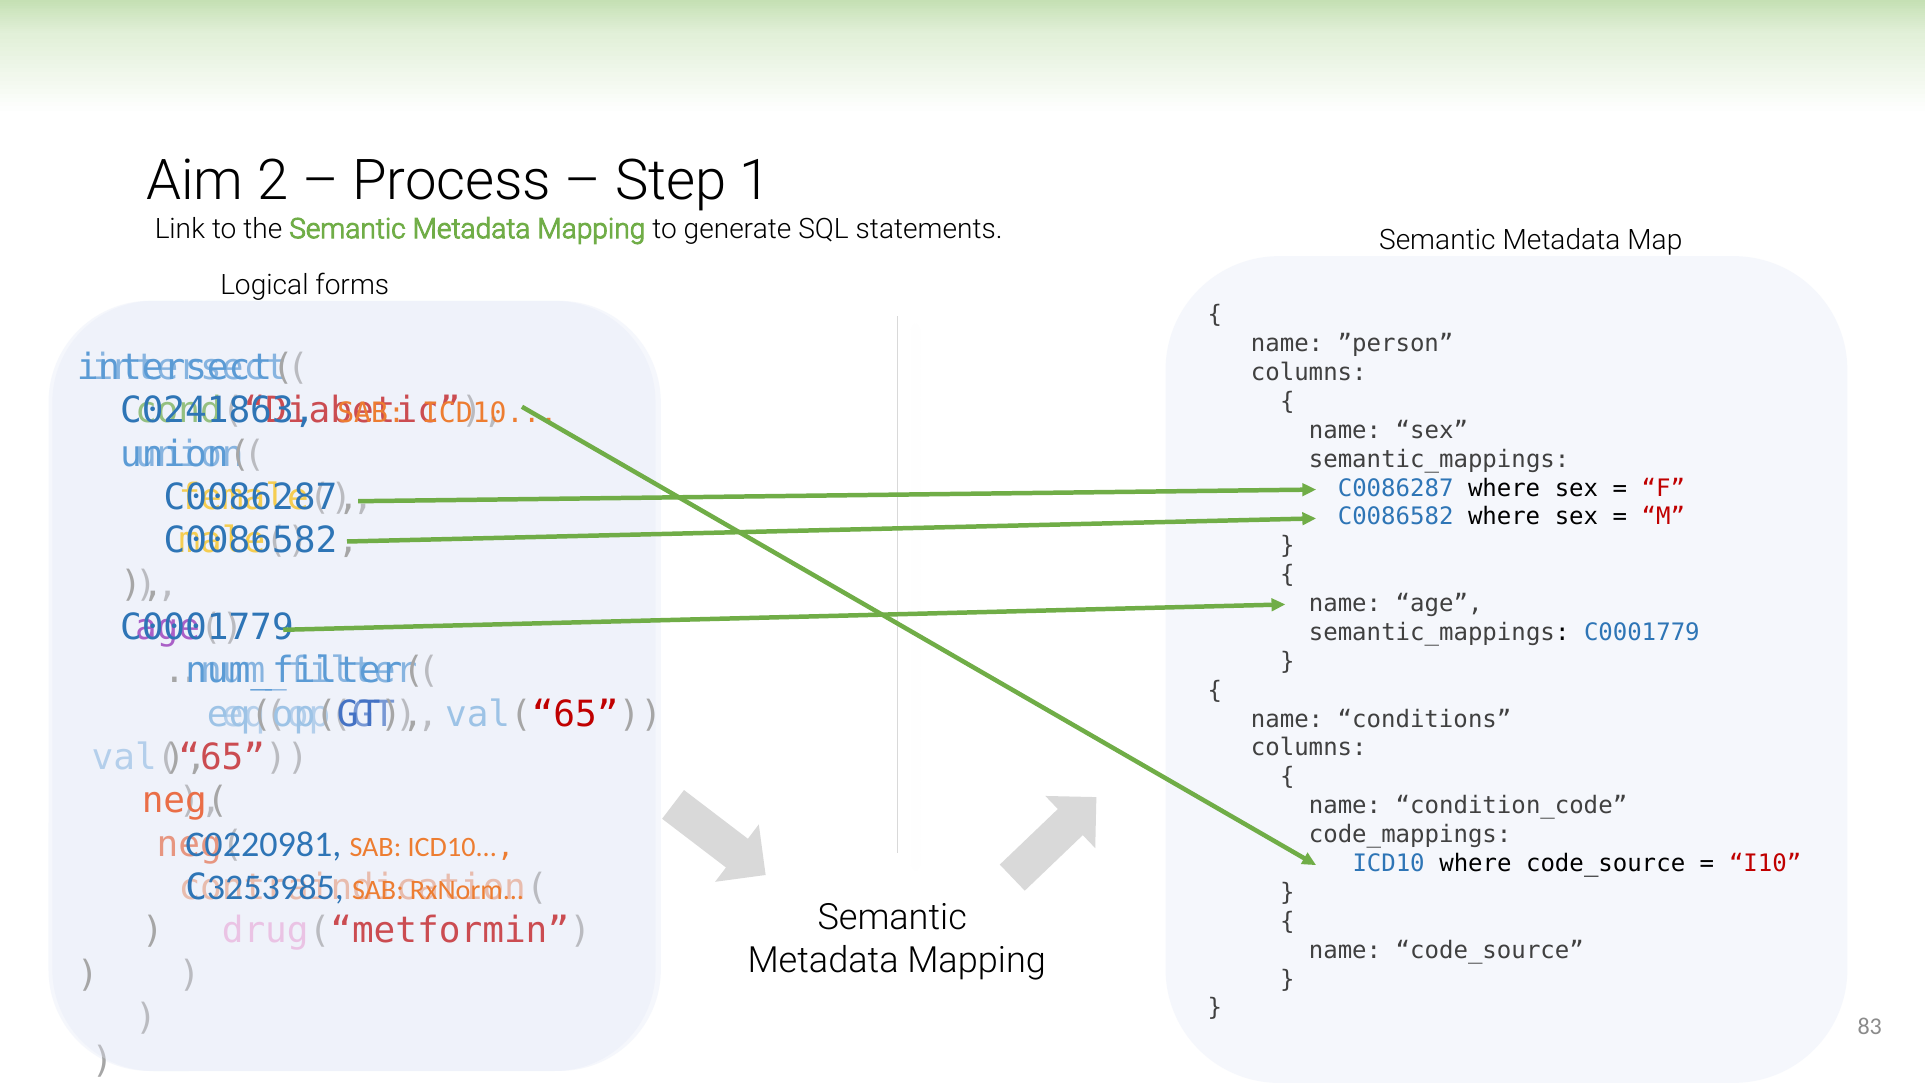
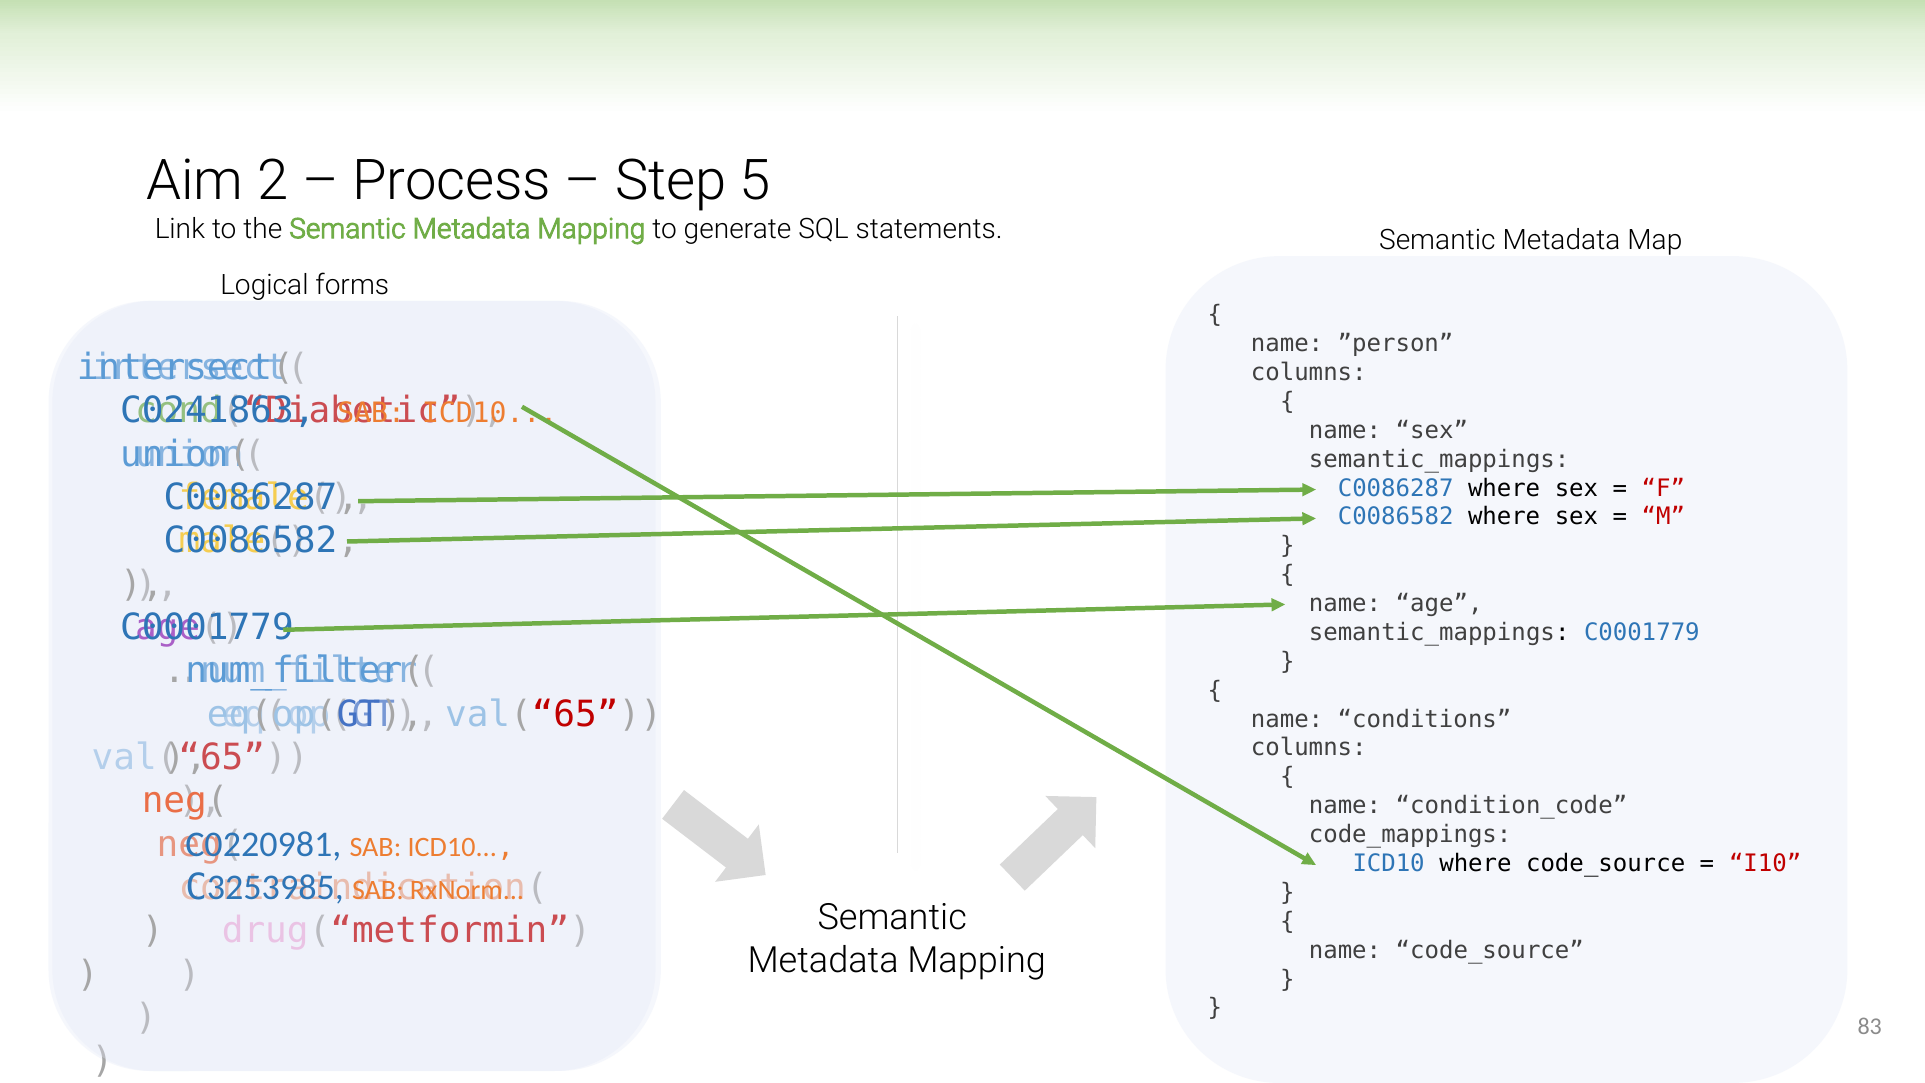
1: 1 -> 5 (755, 181)
